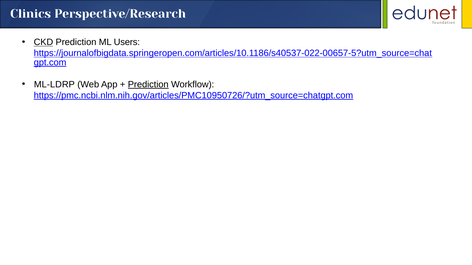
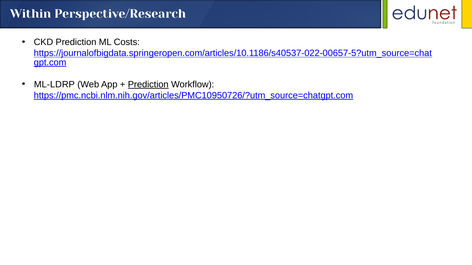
Clinics: Clinics -> Within (31, 14)
CKD underline: present -> none (43, 42)
Users: Users -> Costs (127, 42)
